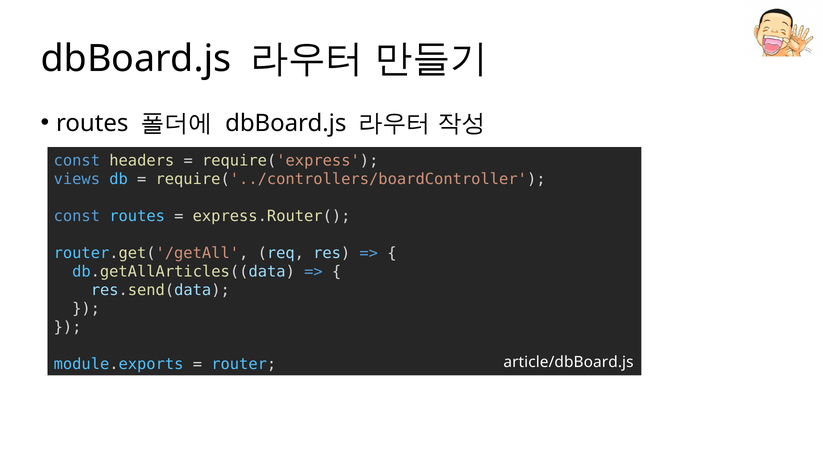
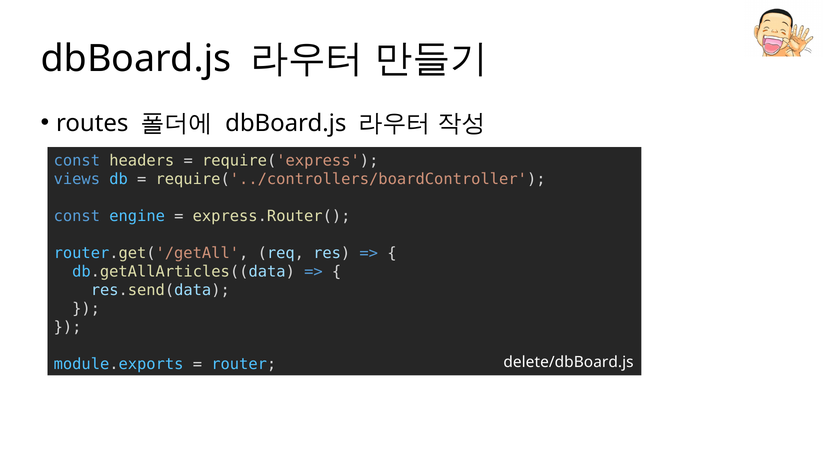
const routes: routes -> engine (137, 216)
article/dbBoard.js: article/dbBoard.js -> delete/dbBoard.js (568, 362)
